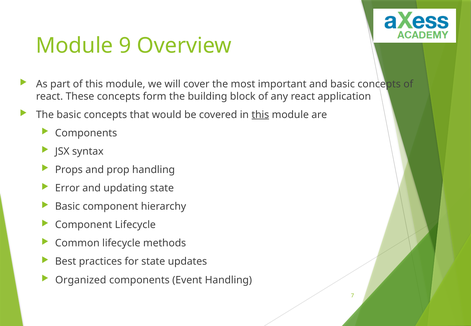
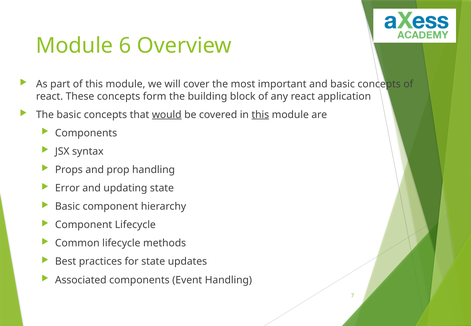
9: 9 -> 6 (125, 46)
would underline: none -> present (167, 115)
Organized: Organized -> Associated (81, 280)
